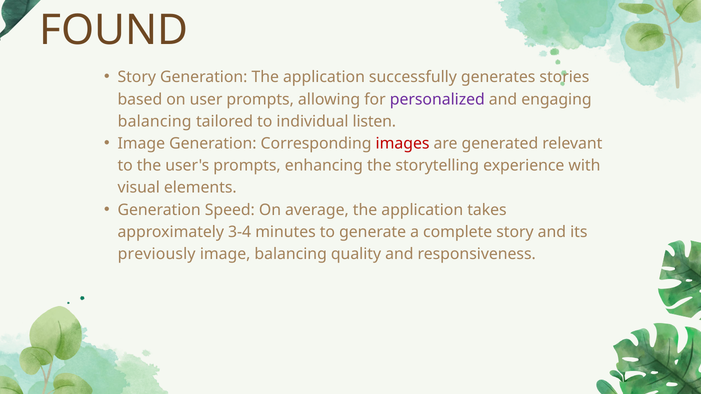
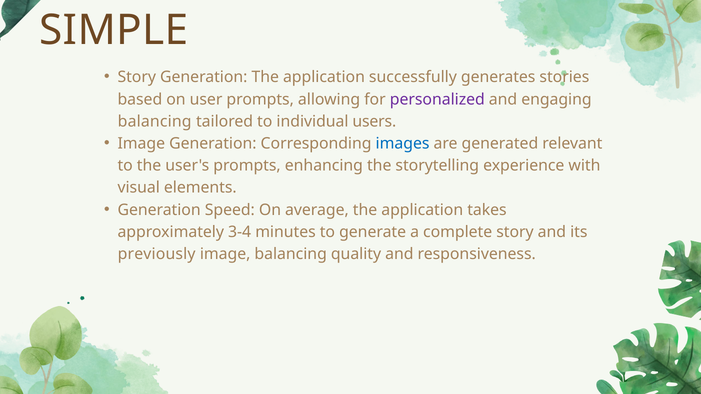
FOUND: FOUND -> SIMPLE (114, 30)
listen: listen -> users (374, 121)
images colour: red -> blue (403, 144)
